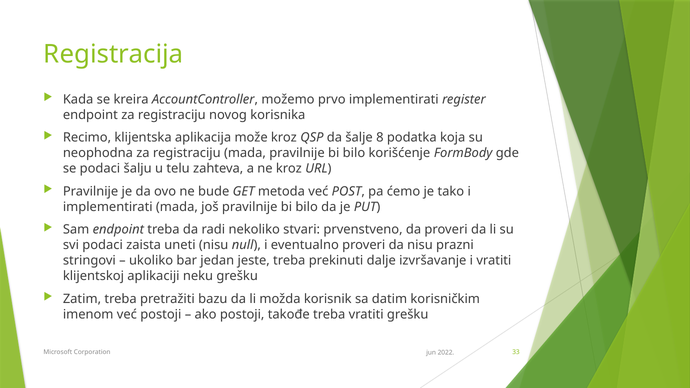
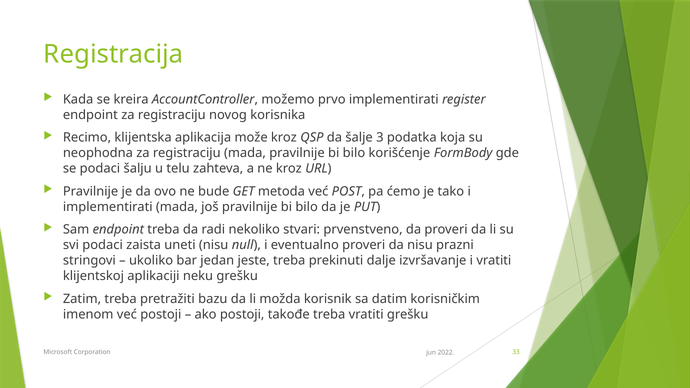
8: 8 -> 3 (380, 138)
